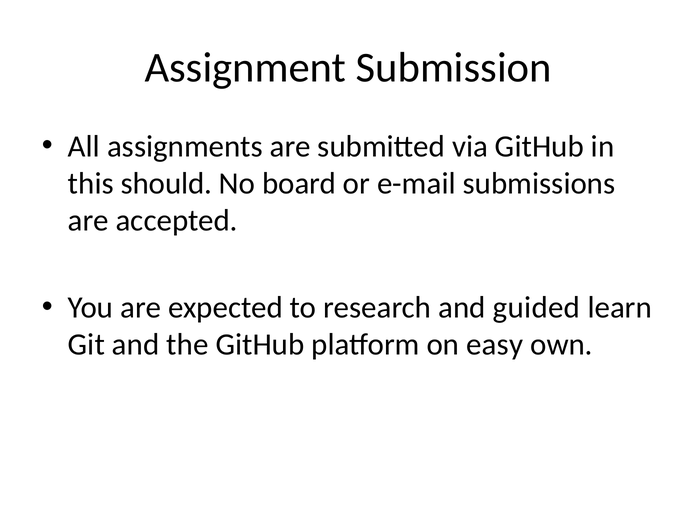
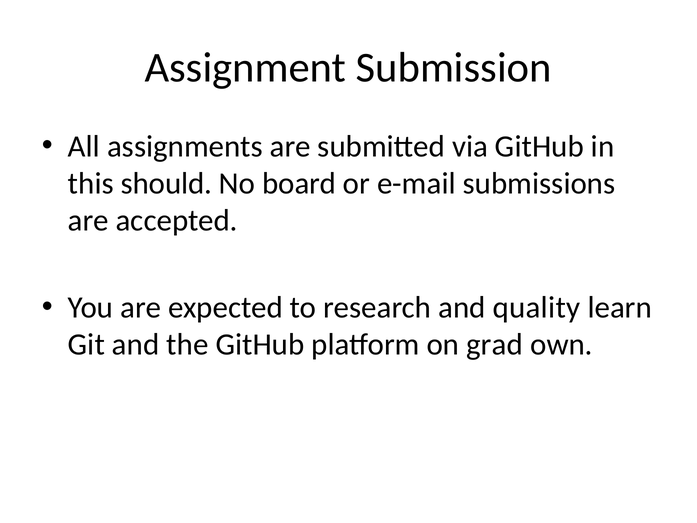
guided: guided -> quality (536, 307)
easy: easy -> grad (495, 345)
